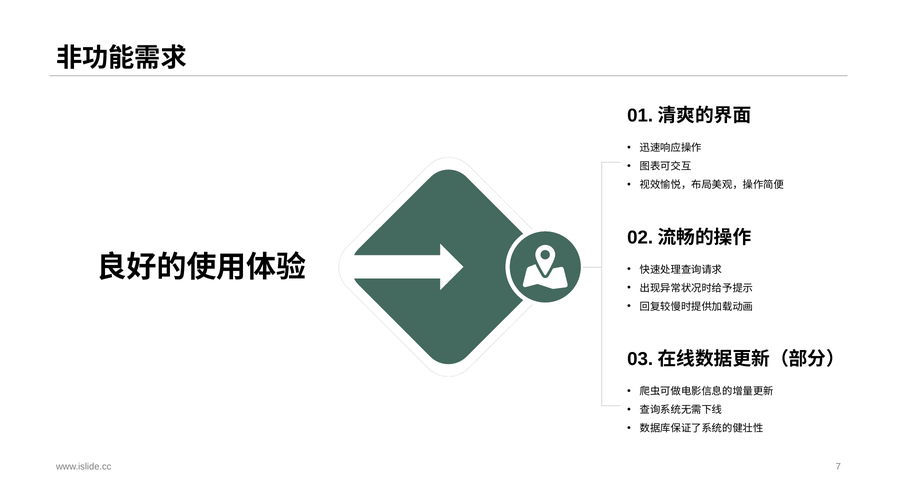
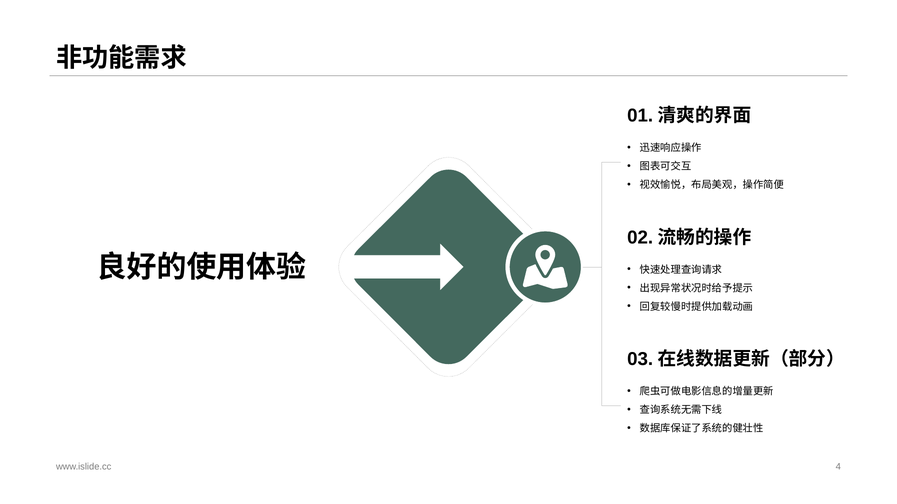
7: 7 -> 4 (838, 467)
